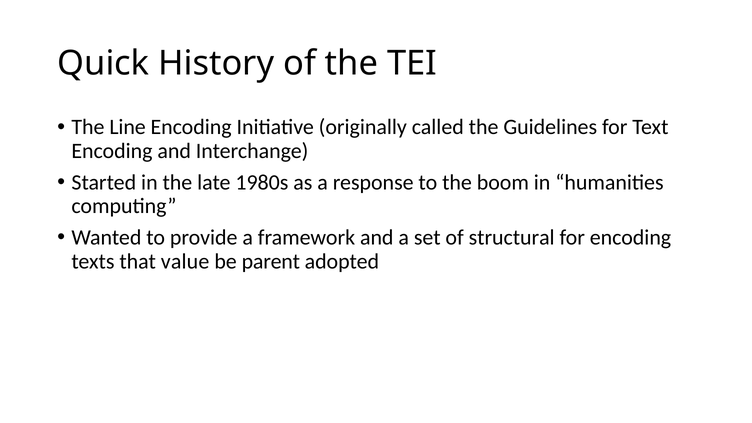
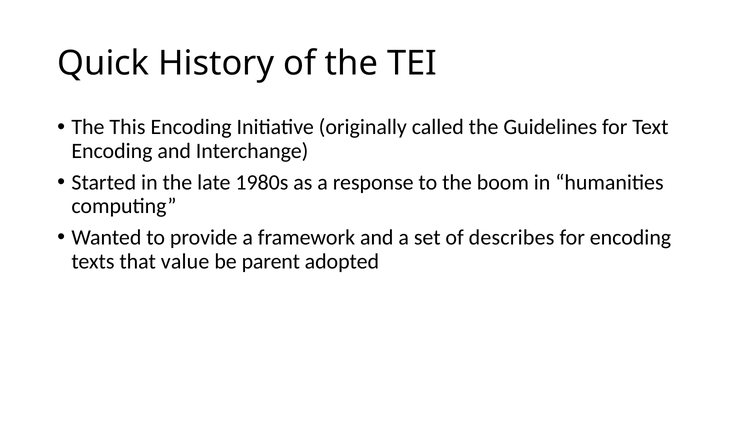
Line: Line -> This (127, 127)
structural: structural -> describes (512, 238)
